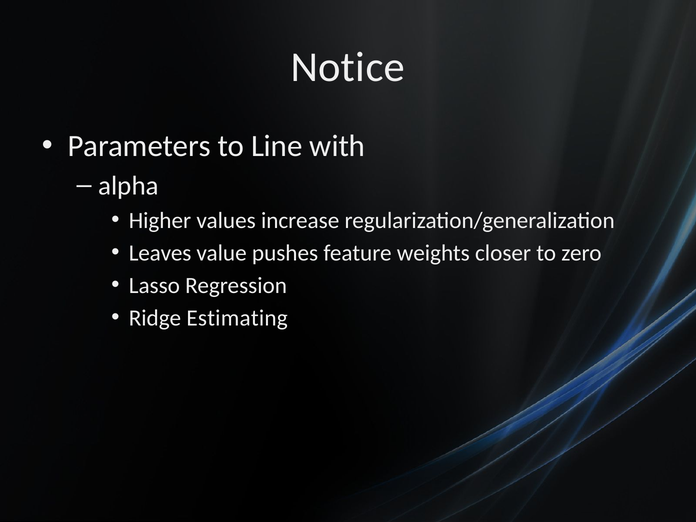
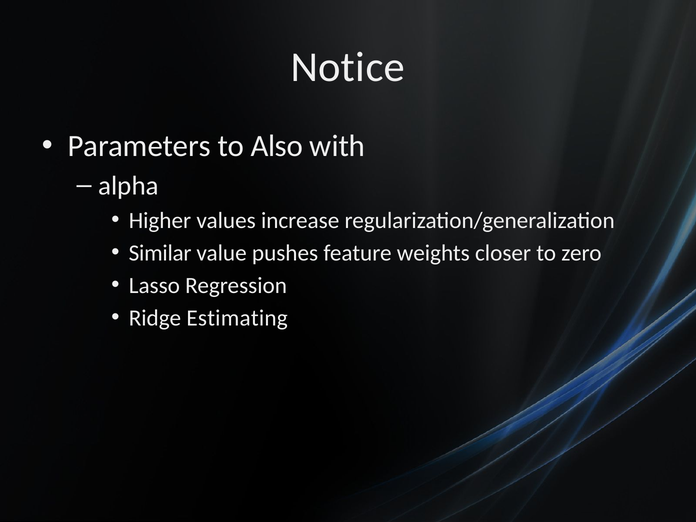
Line: Line -> Also (277, 146)
Leaves: Leaves -> Similar (160, 253)
